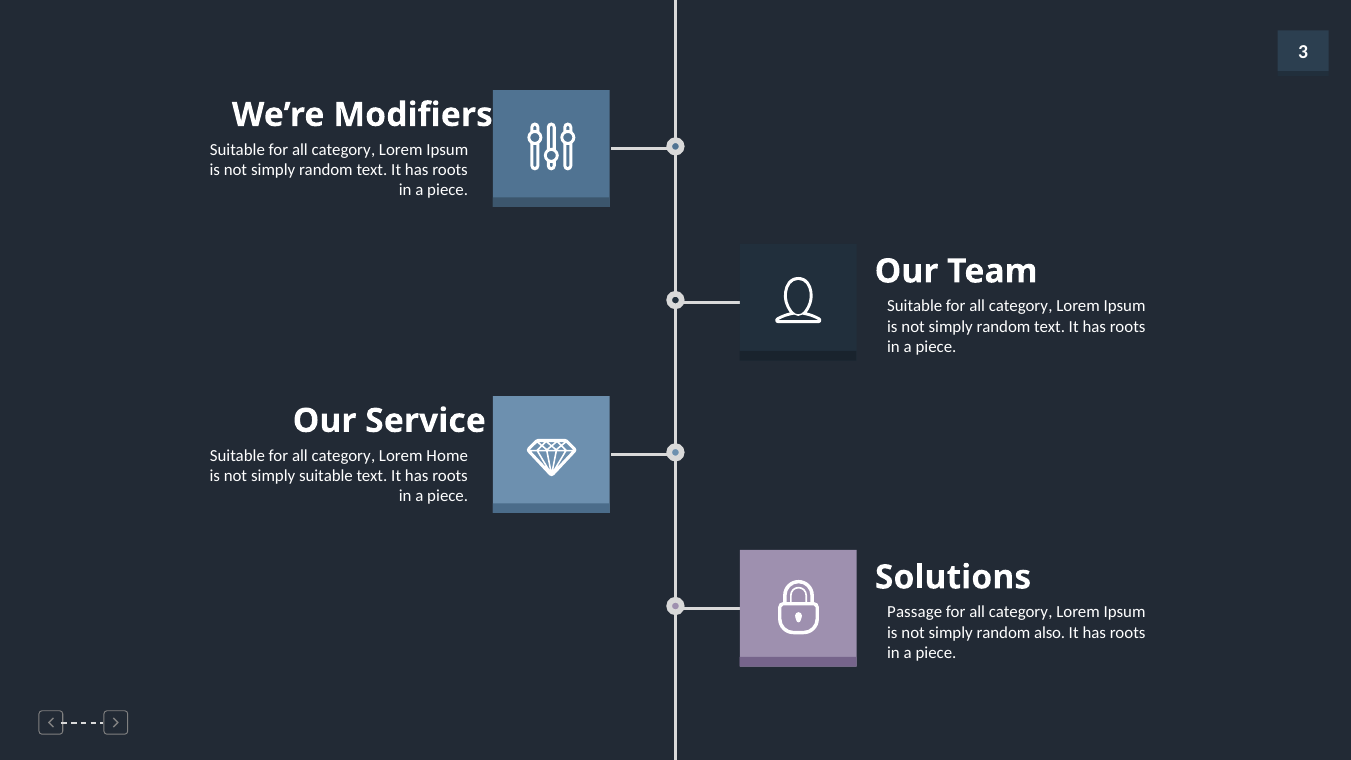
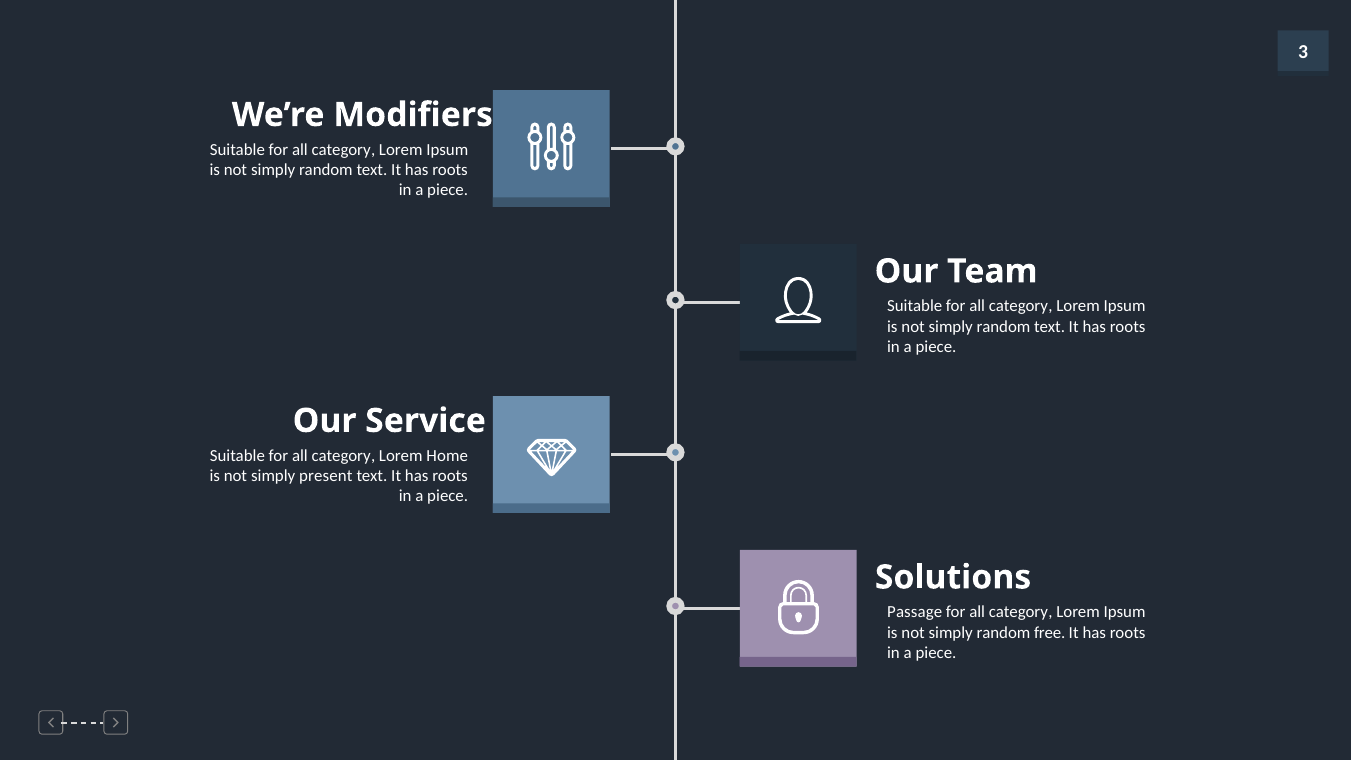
simply suitable: suitable -> present (326, 476)
also: also -> free (1050, 632)
